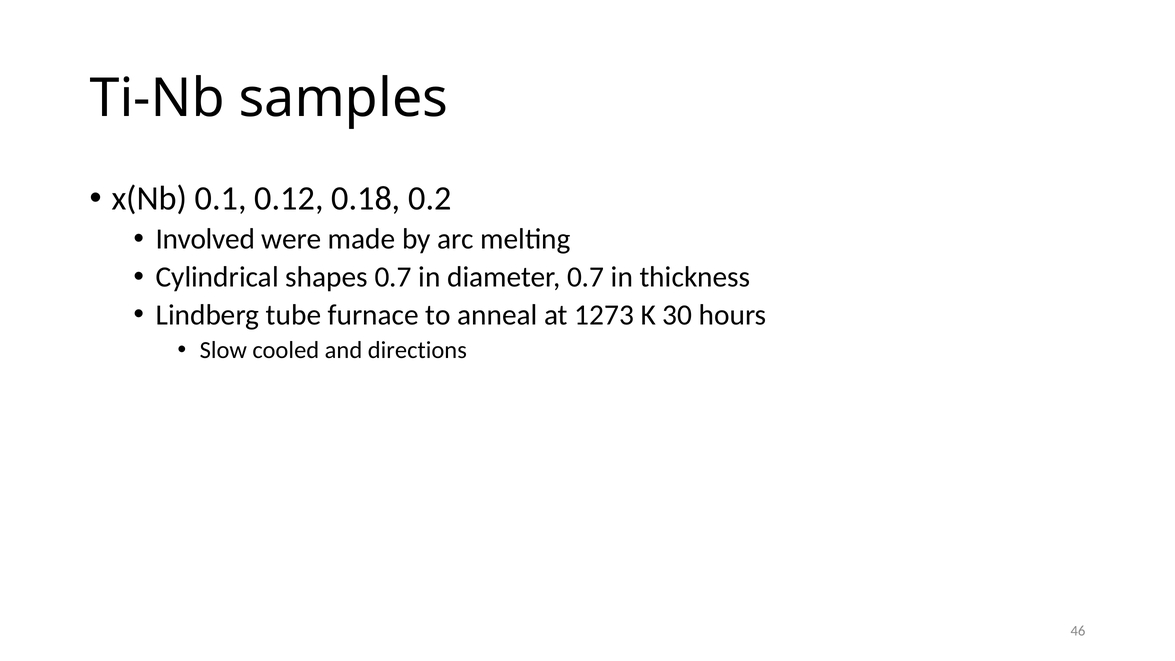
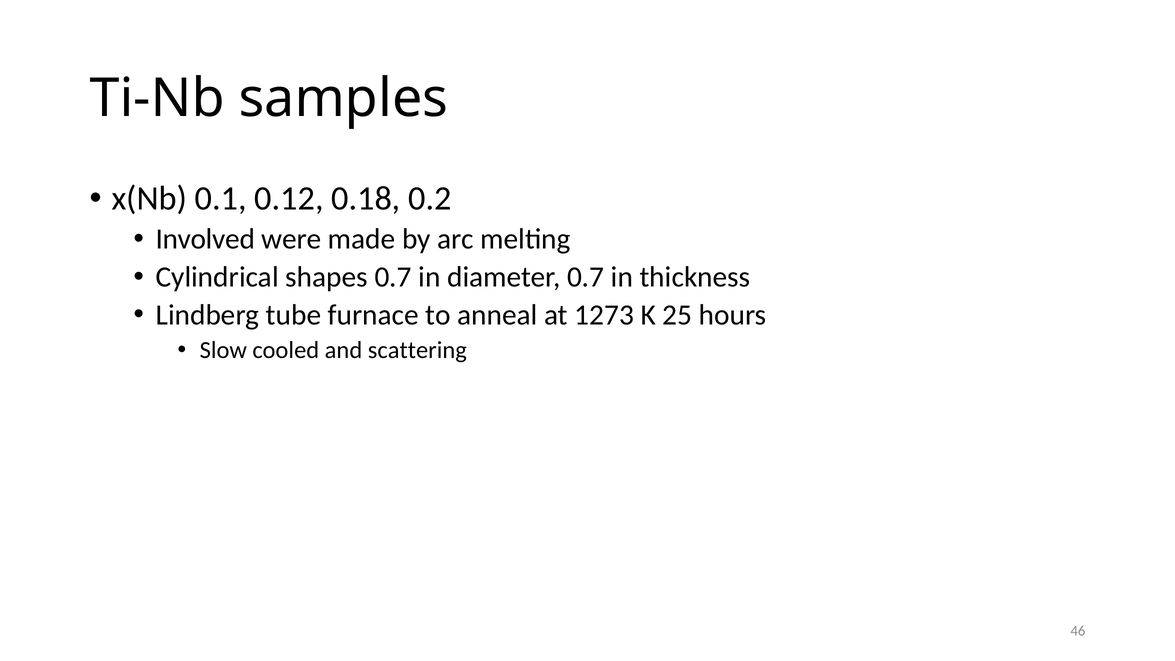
30: 30 -> 25 (677, 315)
directions: directions -> scattering (417, 350)
